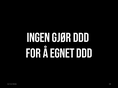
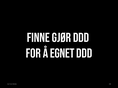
INGEN: INGEN -> FINNE (38, 38)
